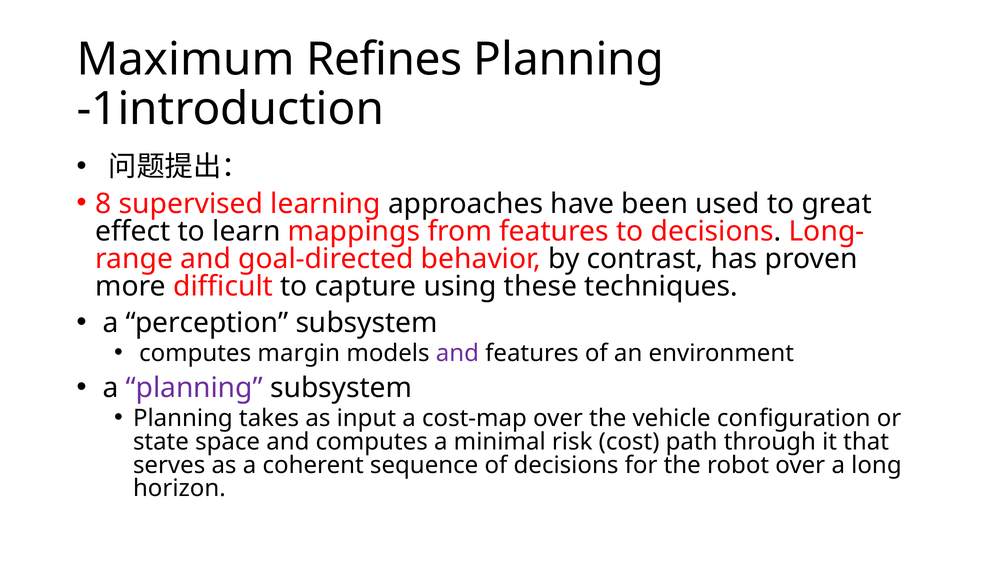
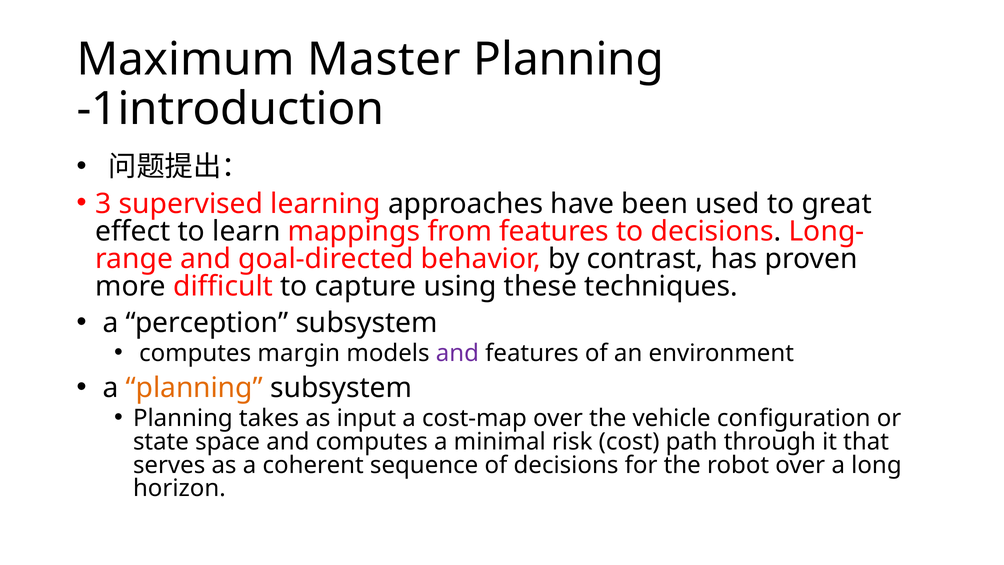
Refines: Refines -> Master (384, 59)
8: 8 -> 3 (103, 204)
planning colour: purple -> orange (194, 388)
